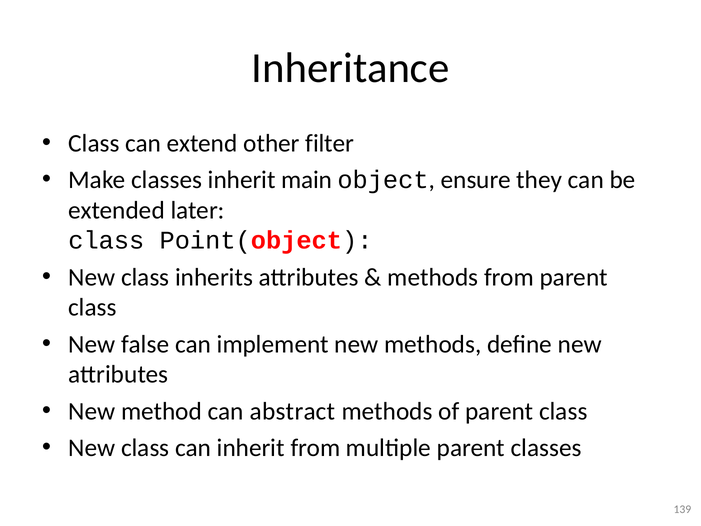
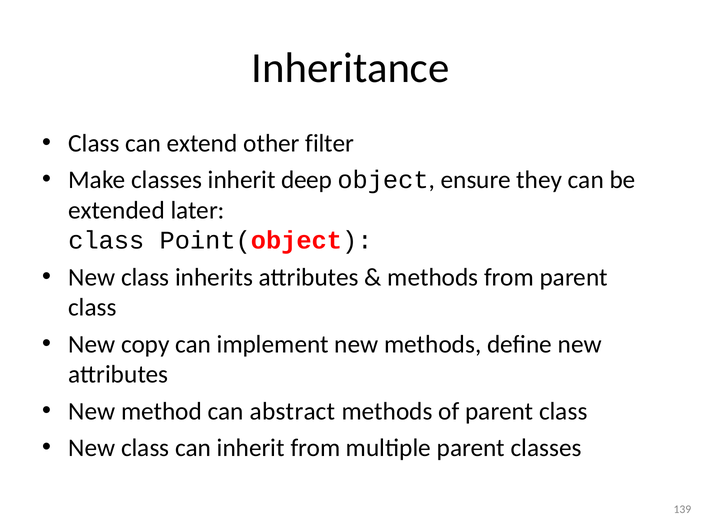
main: main -> deep (307, 180)
false: false -> copy (145, 344)
